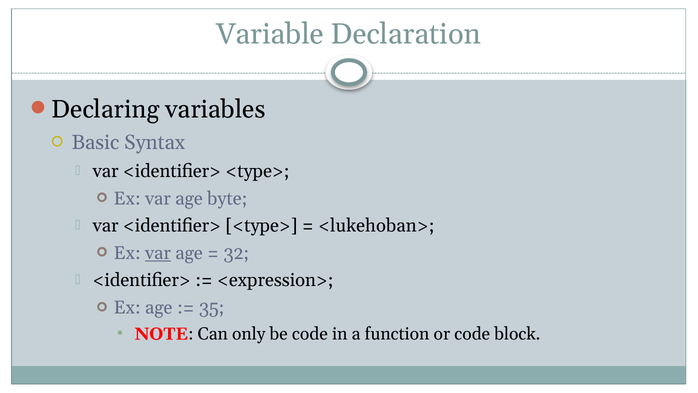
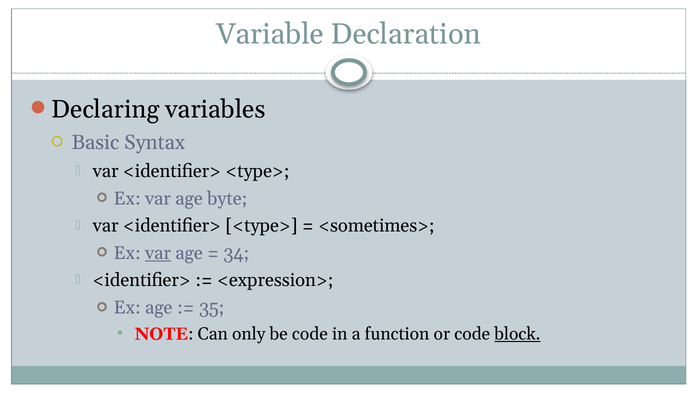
<lukehoban>: <lukehoban> -> <sometimes> (376, 226)
32: 32 -> 34 (236, 253)
block underline: none -> present (517, 334)
